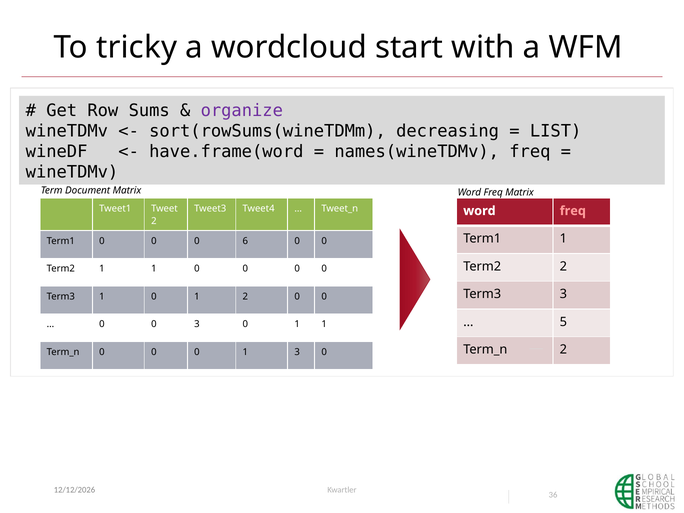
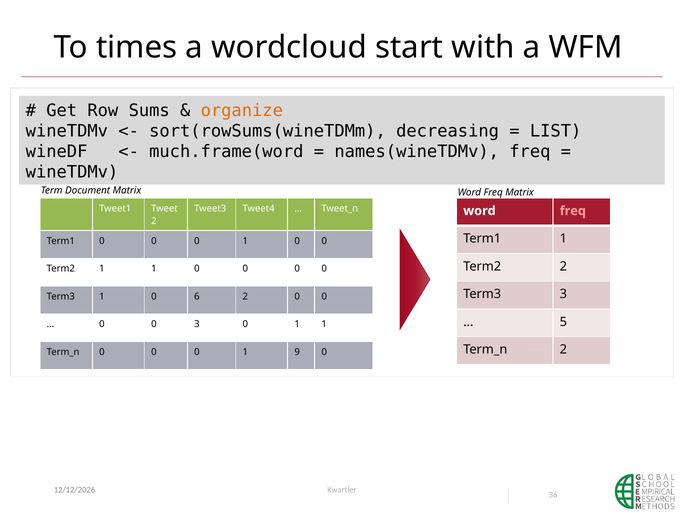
tricky: tricky -> times (137, 47)
organize colour: purple -> orange (242, 111)
have.frame(word: have.frame(word -> much.frame(word (226, 152)
6: 6 -> 1 (245, 241)
1 0 1: 1 -> 6 (197, 297)
1 3: 3 -> 9 (297, 352)
